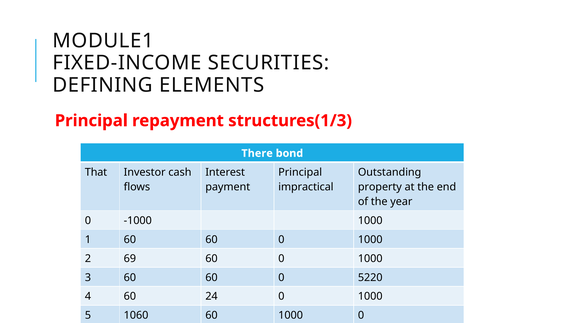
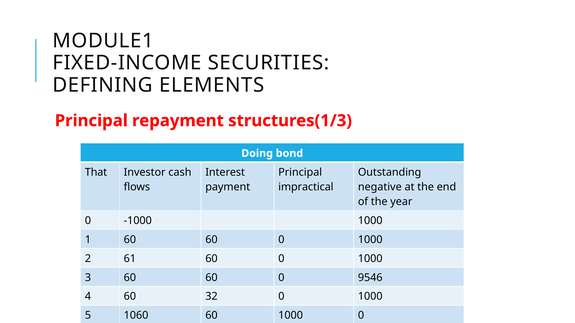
There: There -> Doing (257, 154)
property: property -> negative (380, 187)
69: 69 -> 61 (130, 259)
5220: 5220 -> 9546 (370, 278)
24: 24 -> 32 (211, 297)
